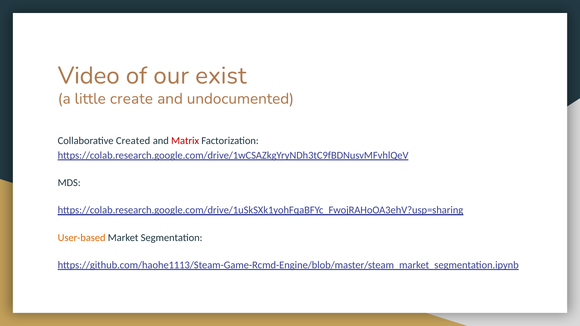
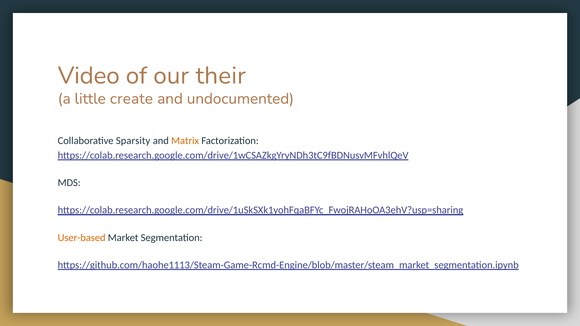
exist: exist -> their (221, 76)
Created: Created -> Sparsity (133, 141)
Matrix colour: red -> orange (185, 141)
